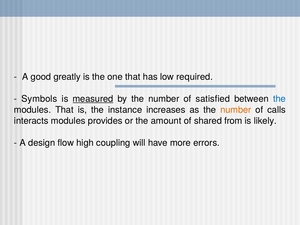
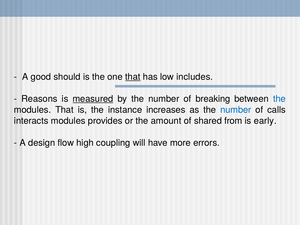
greatly: greatly -> should (67, 77)
that underline: none -> present (133, 77)
required: required -> includes (195, 77)
Symbols: Symbols -> Reasons (39, 99)
satisfied: satisfied -> breaking (213, 99)
number colour: orange -> blue (236, 110)
likely: likely -> early (265, 121)
